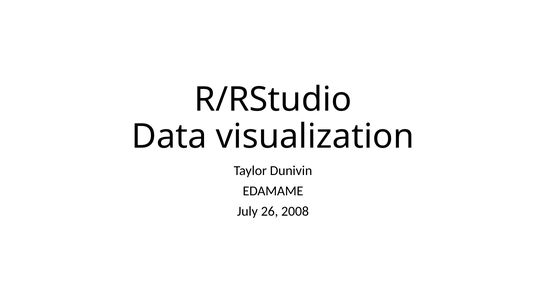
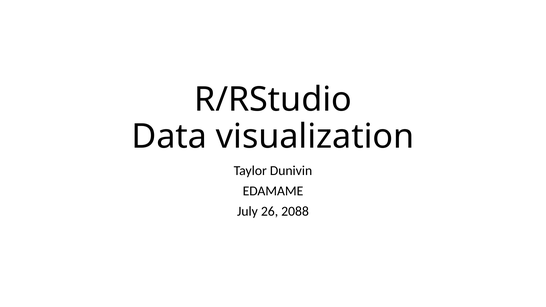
2008: 2008 -> 2088 (295, 212)
